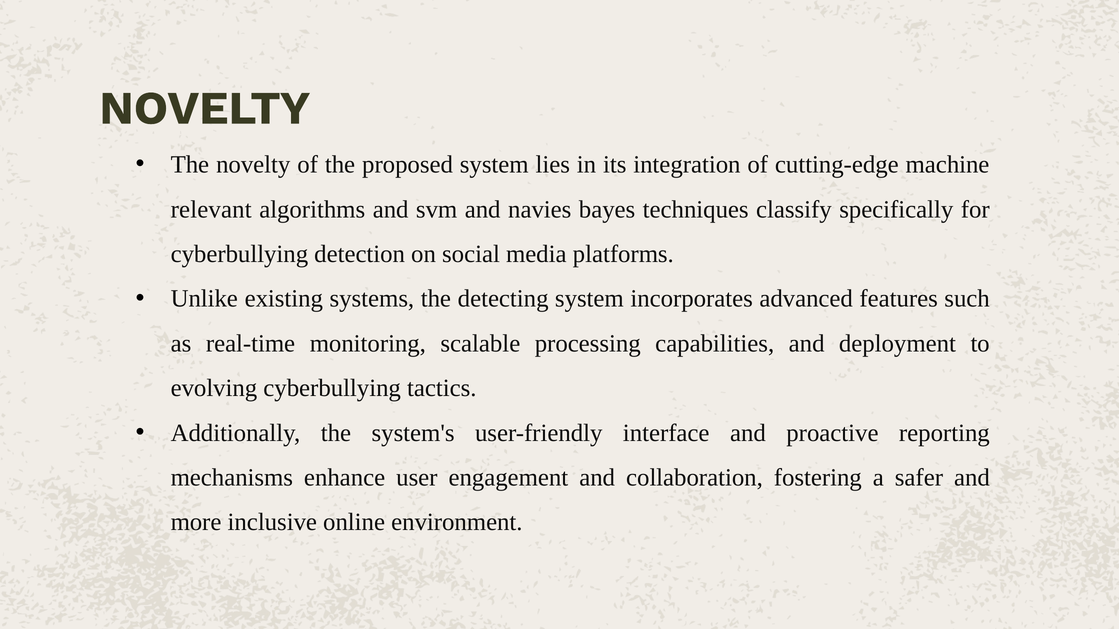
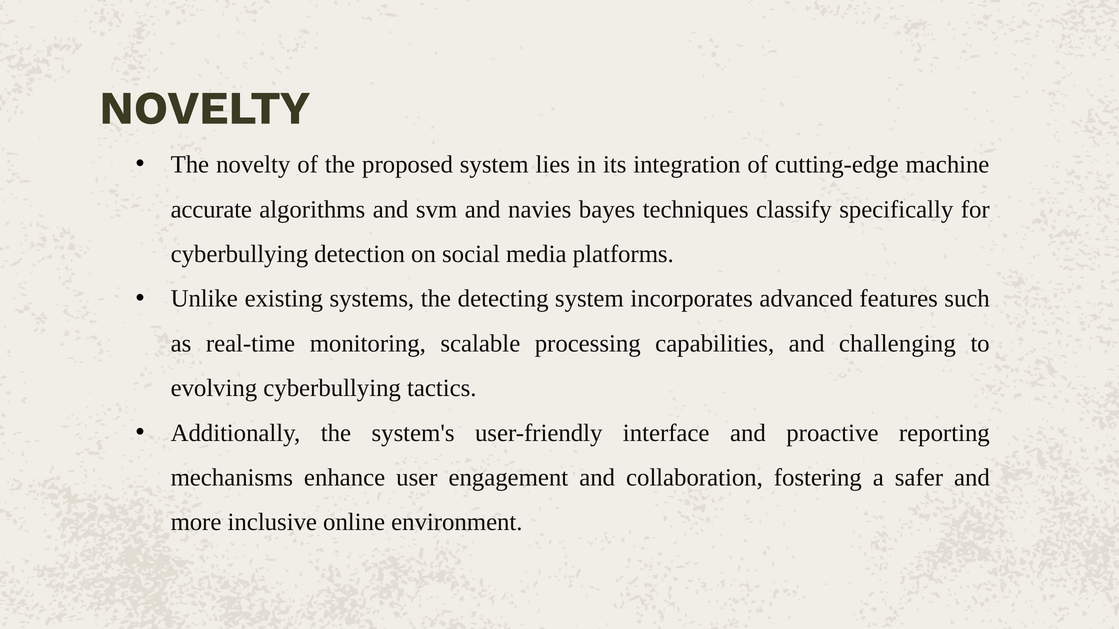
relevant: relevant -> accurate (211, 210)
deployment: deployment -> challenging (897, 344)
